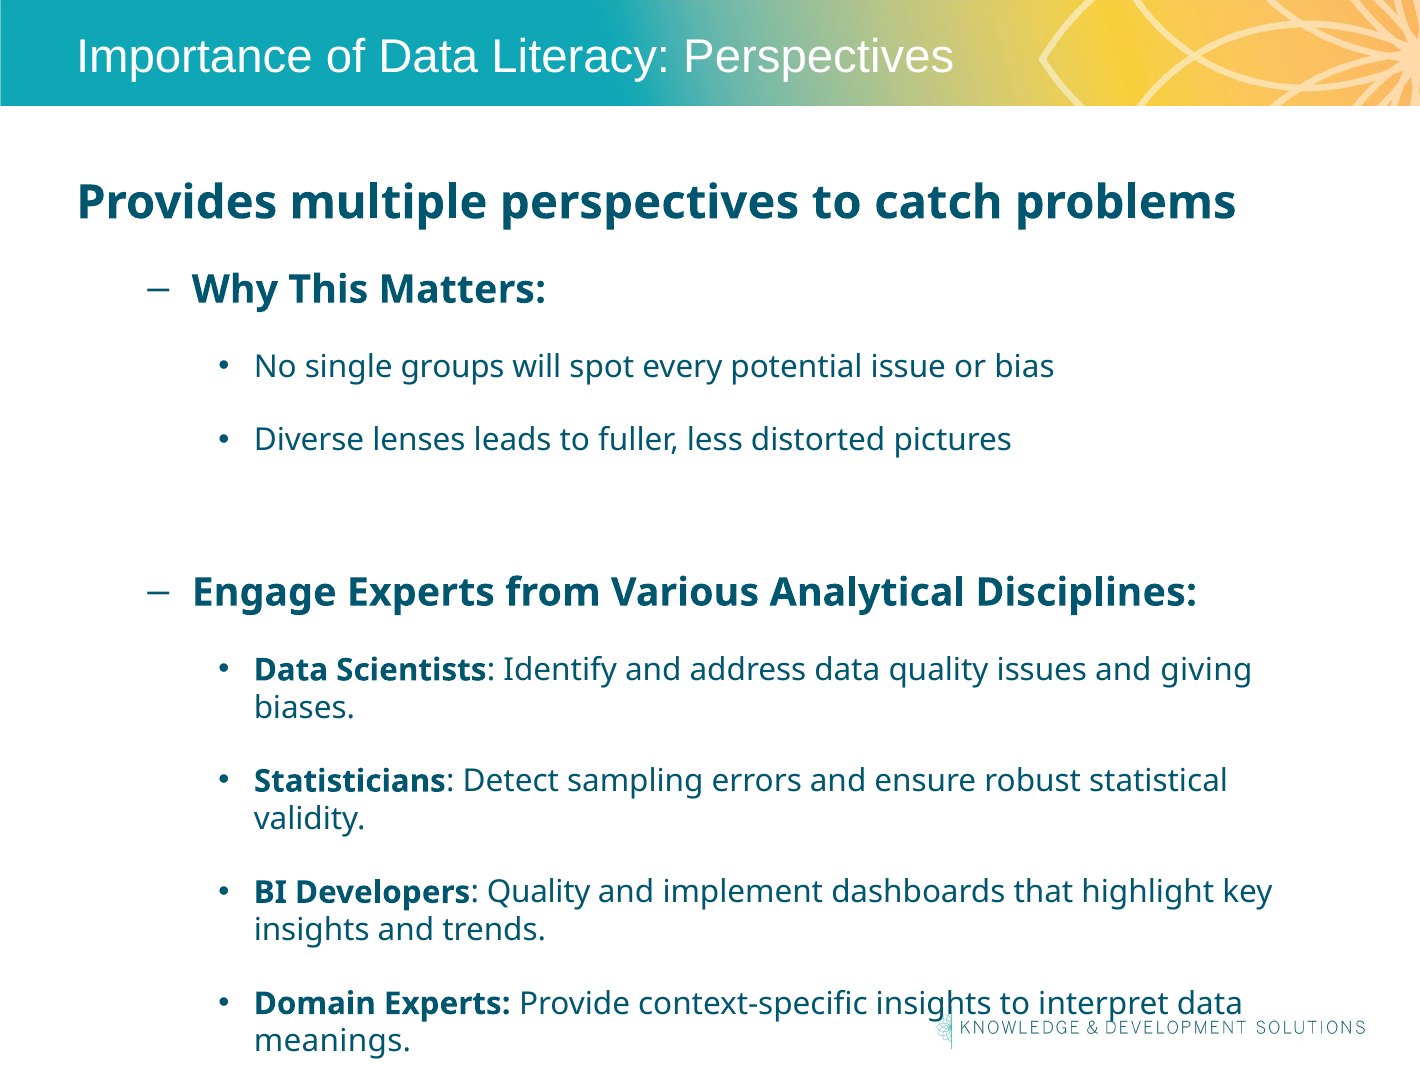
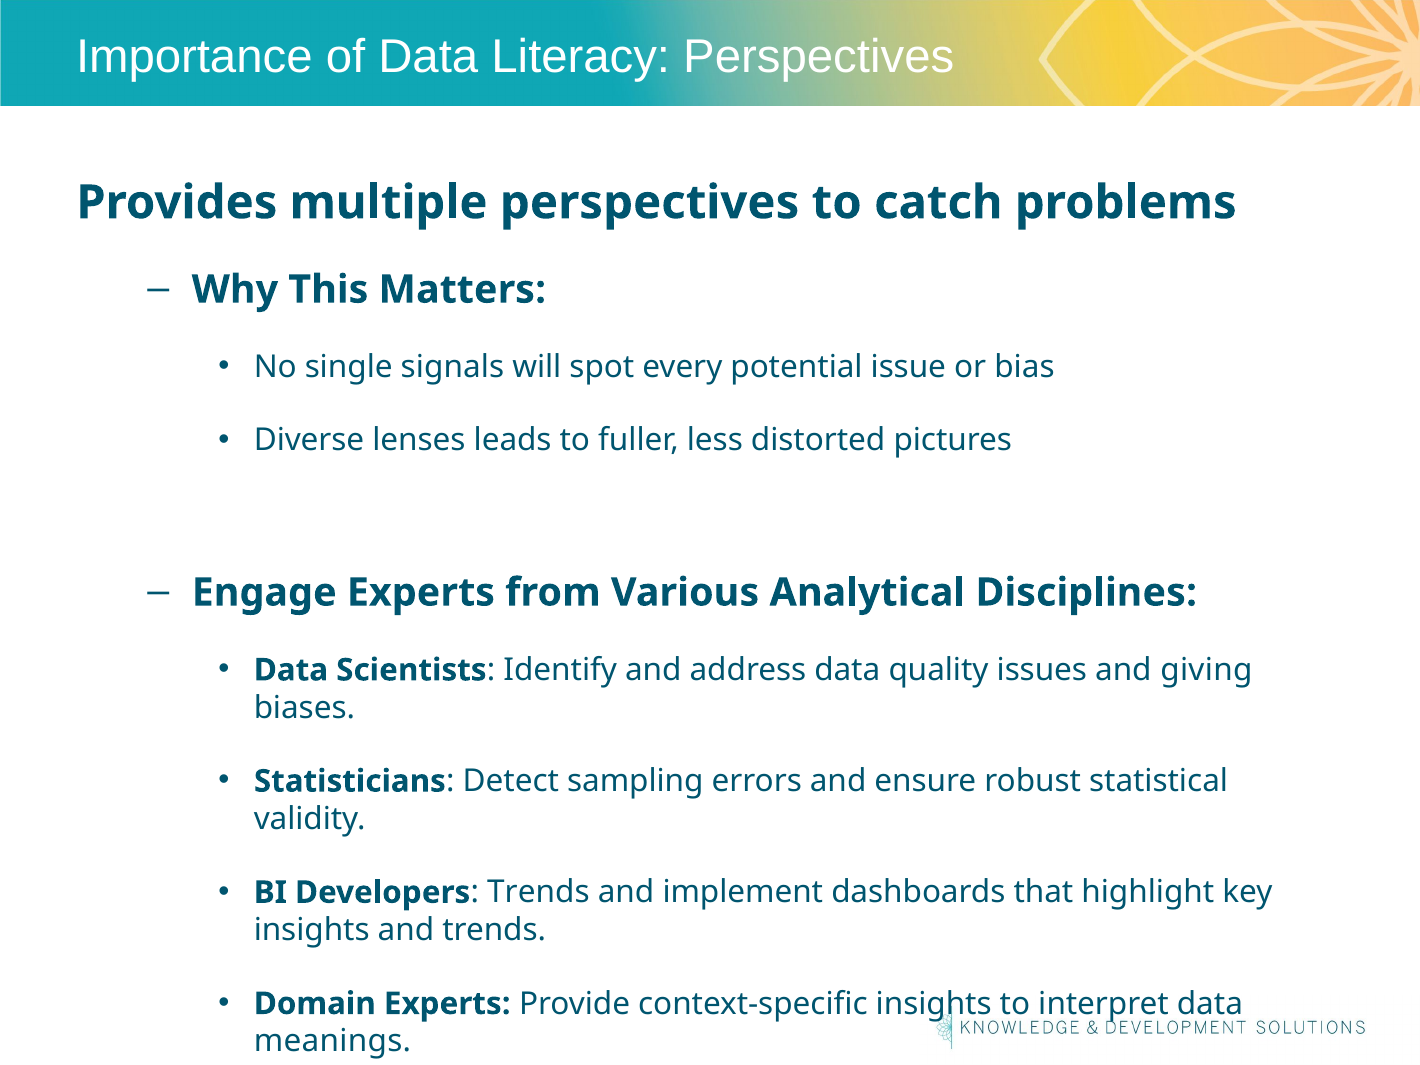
groups: groups -> signals (452, 367)
Developers Quality: Quality -> Trends (538, 892)
